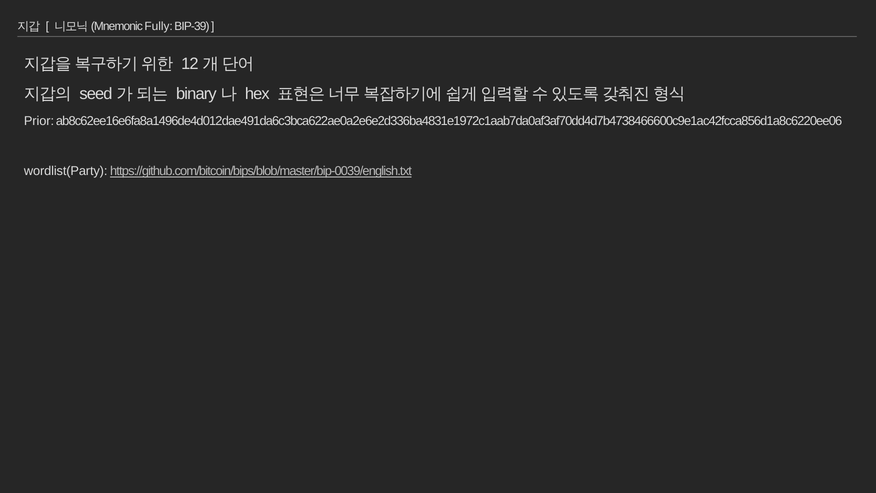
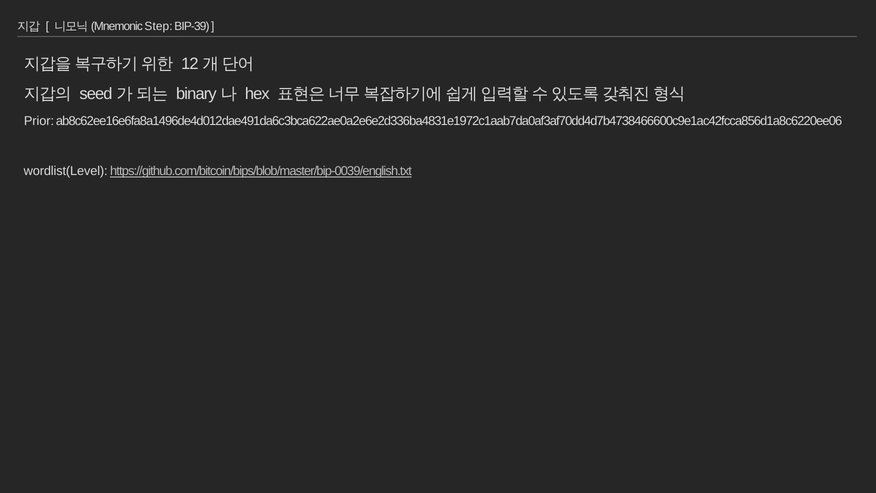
Fully: Fully -> Step (159, 26)
wordlist(Party: wordlist(Party -> wordlist(Level (66, 171)
